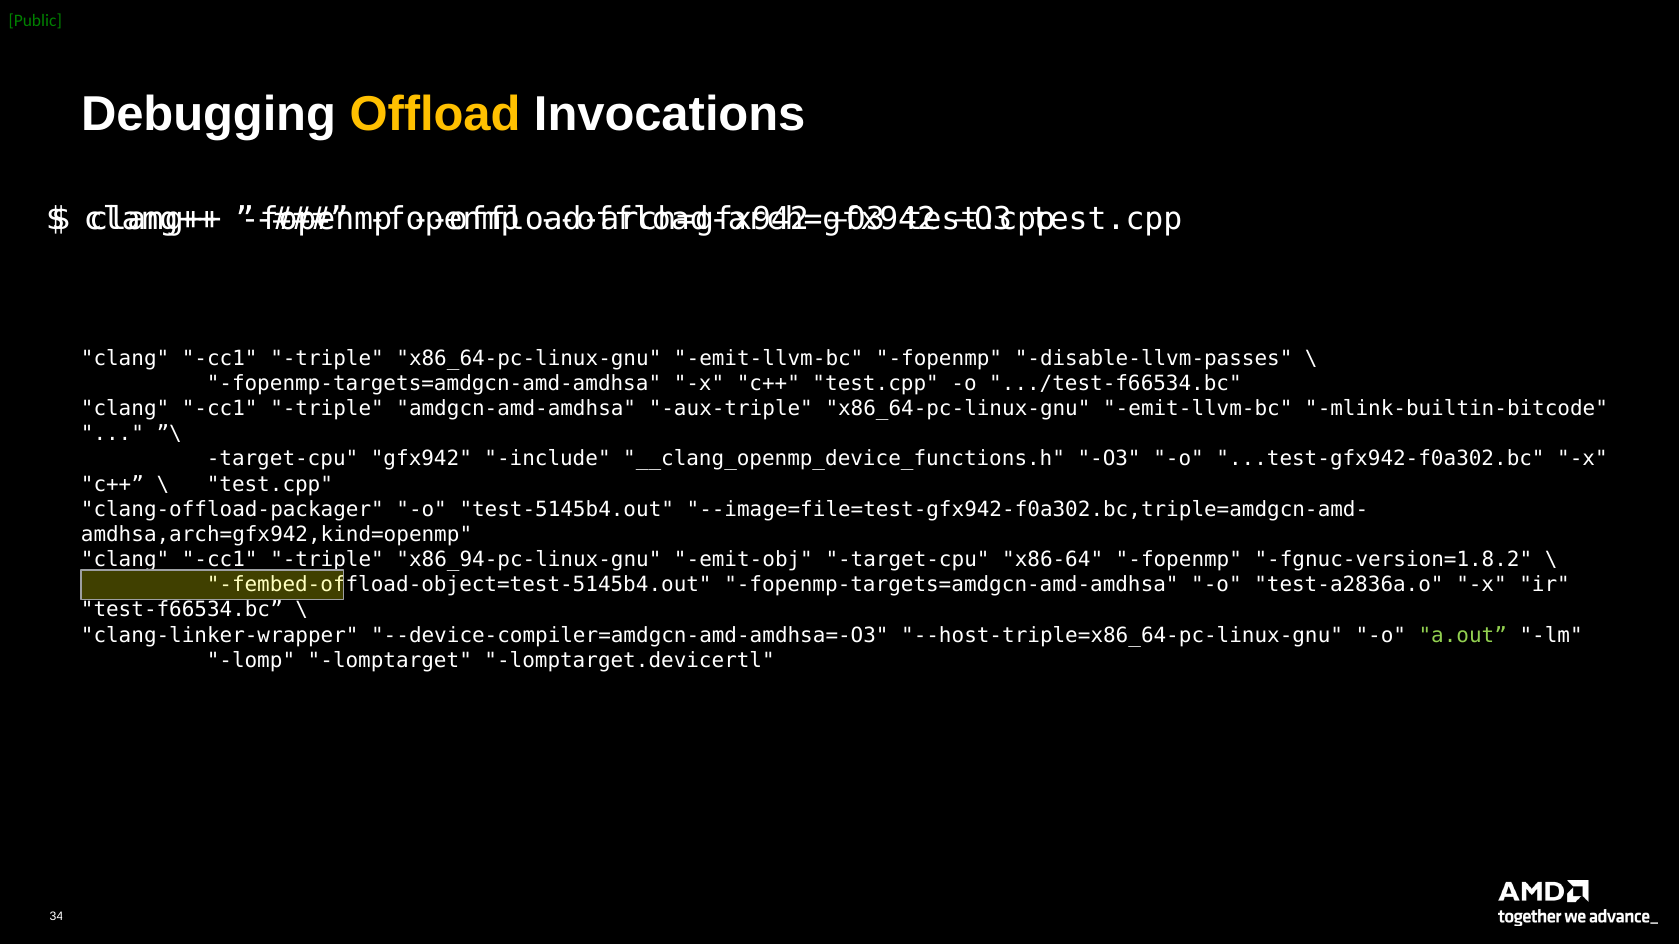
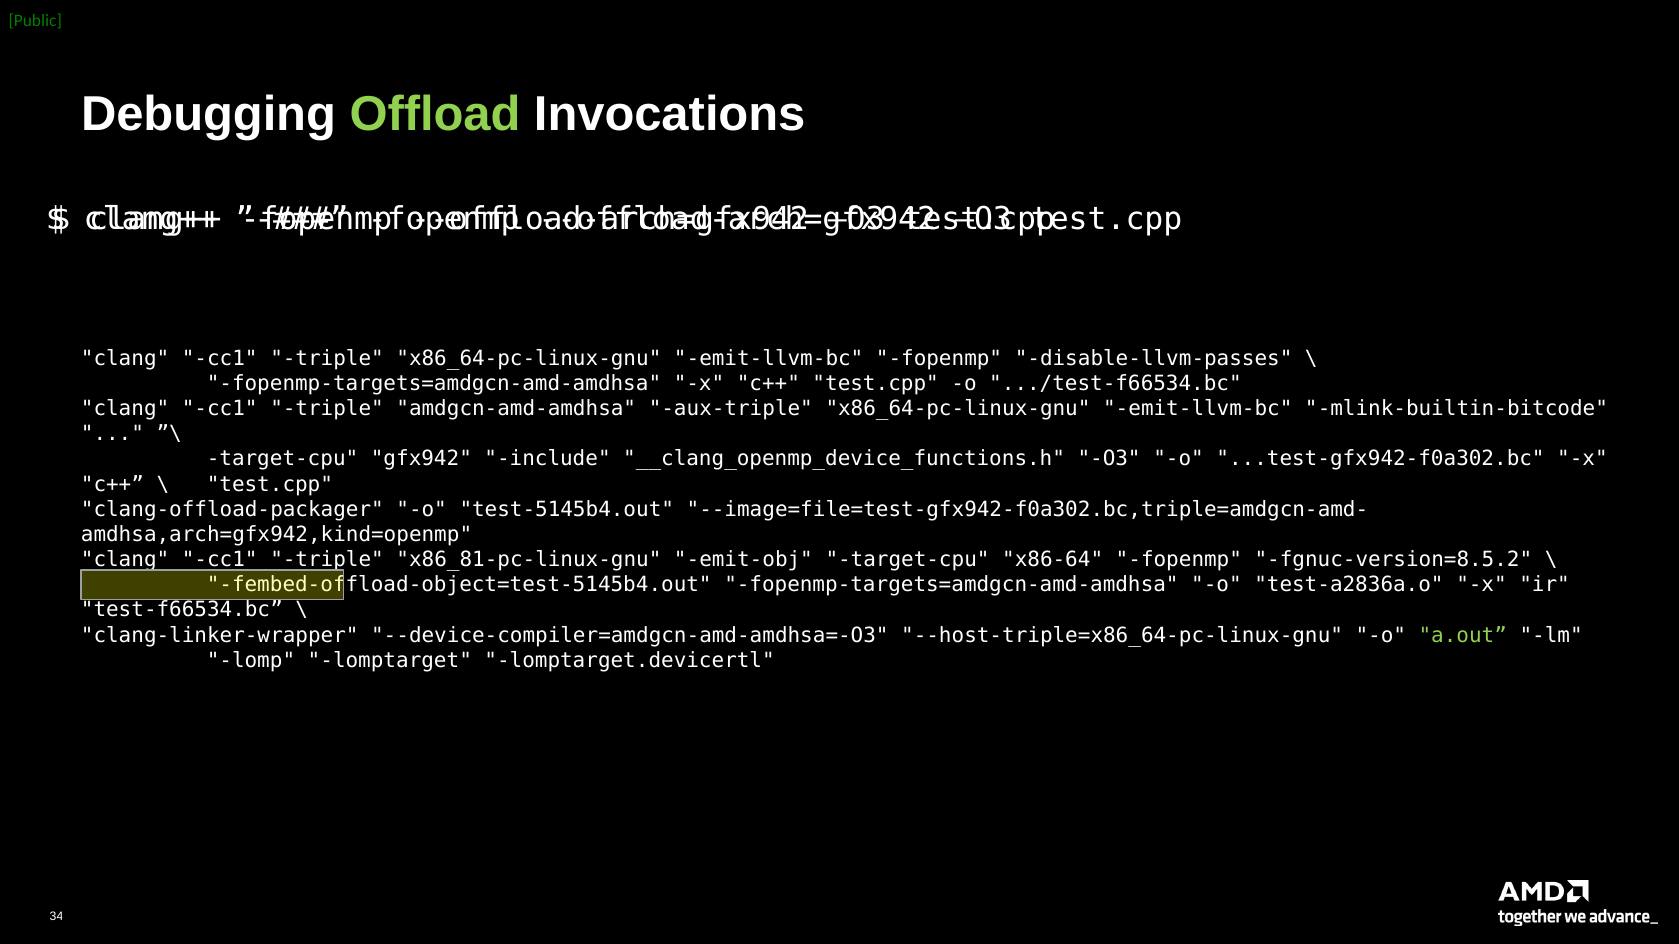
Offload colour: yellow -> light green (435, 115)
x86_94-pc-linux-gnu: x86_94-pc-linux-gnu -> x86_81-pc-linux-gnu (529, 560)
fgnuc-version=1.8.2: fgnuc-version=1.8.2 -> fgnuc-version=8.5.2 (1393, 560)
